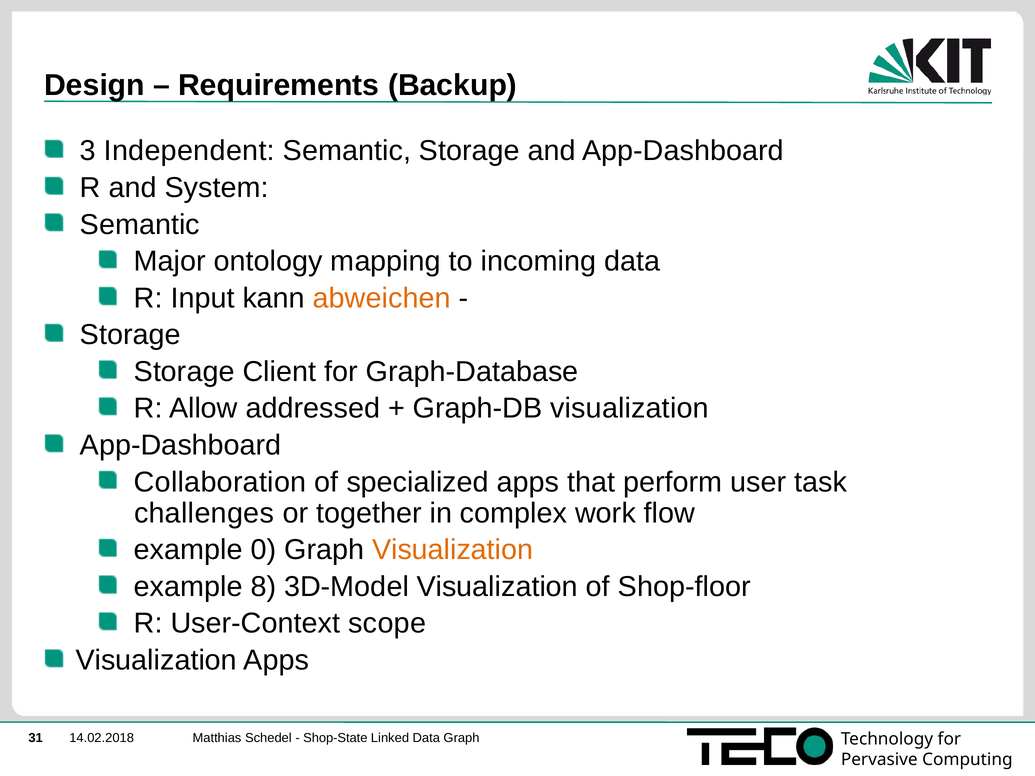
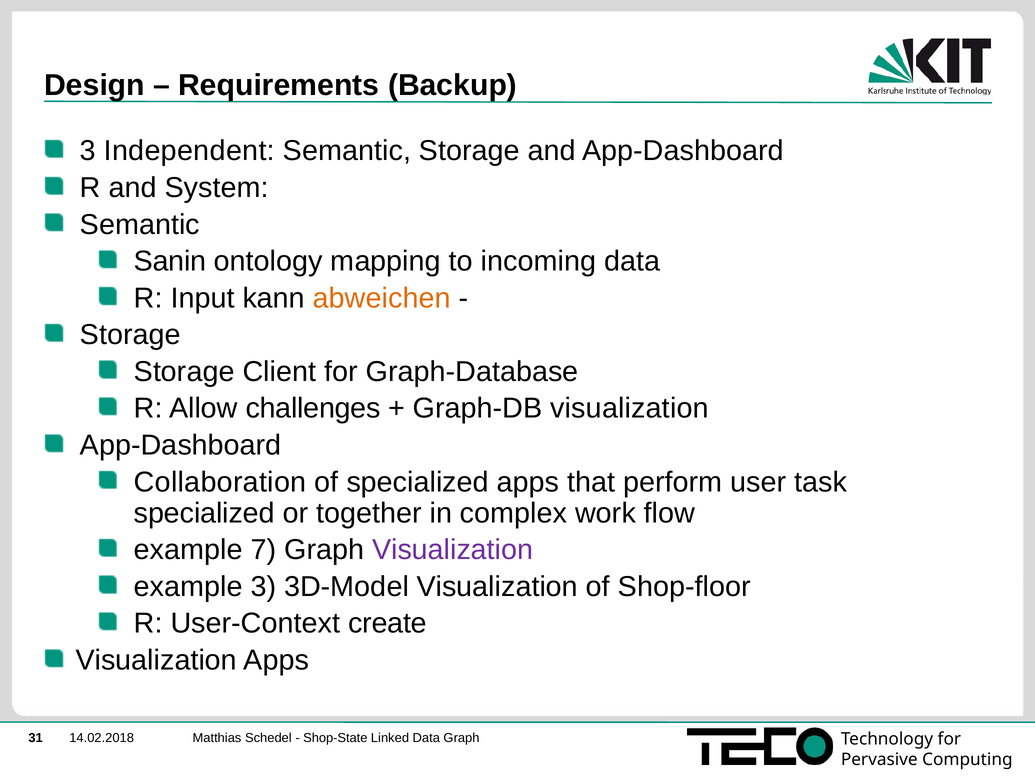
Major: Major -> Sanin (170, 261)
addressed: addressed -> challenges (313, 409)
challenges: challenges -> specialized (204, 513)
0: 0 -> 7 (263, 550)
Visualization colour: orange -> purple (453, 550)
example 8: 8 -> 3 (263, 587)
scope: scope -> create (387, 624)
